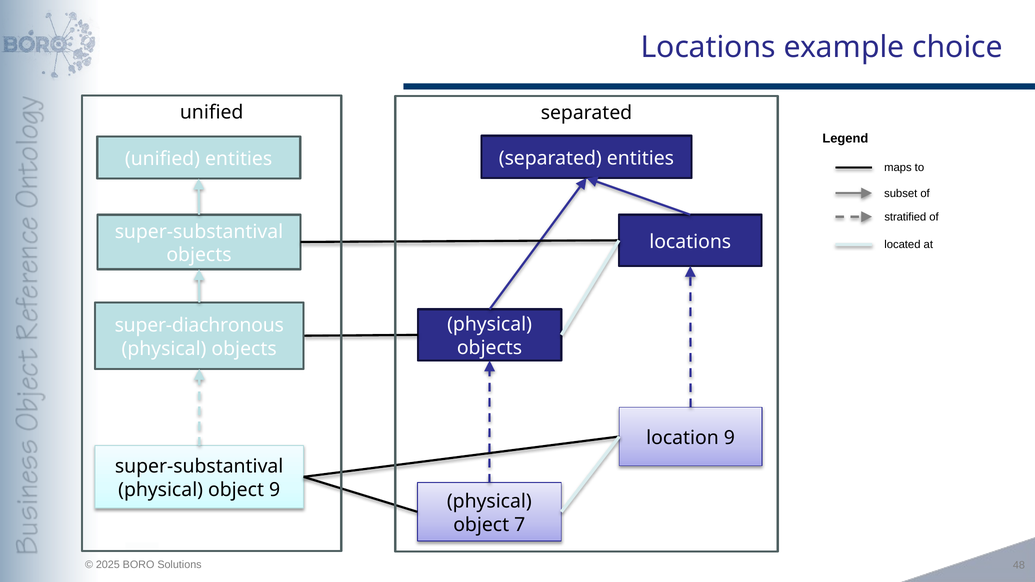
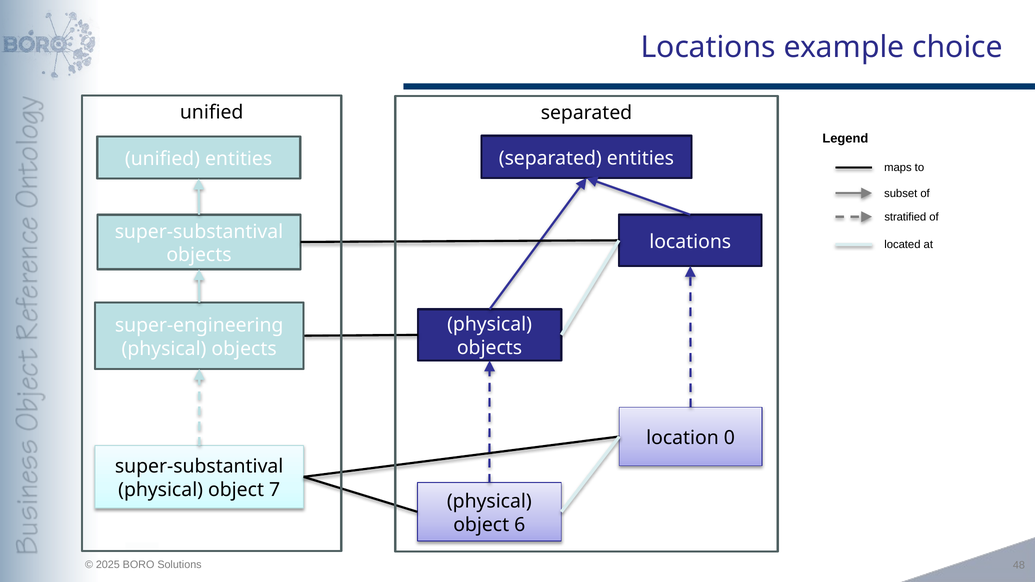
super-diachronous: super-diachronous -> super-engineering (199, 326)
location 9: 9 -> 0 (729, 438)
object 9: 9 -> 7 (275, 490)
7: 7 -> 6 (520, 525)
